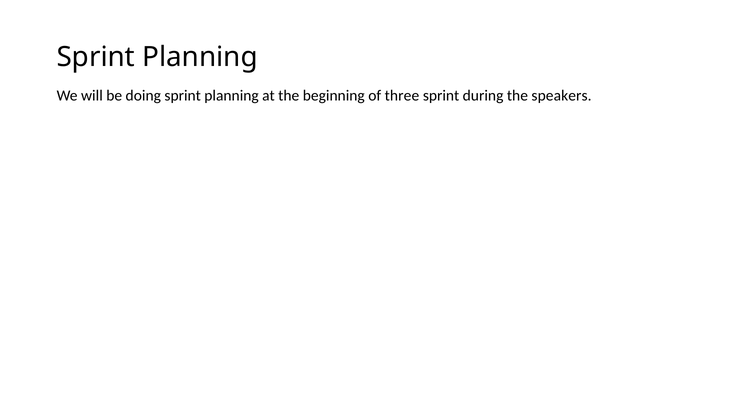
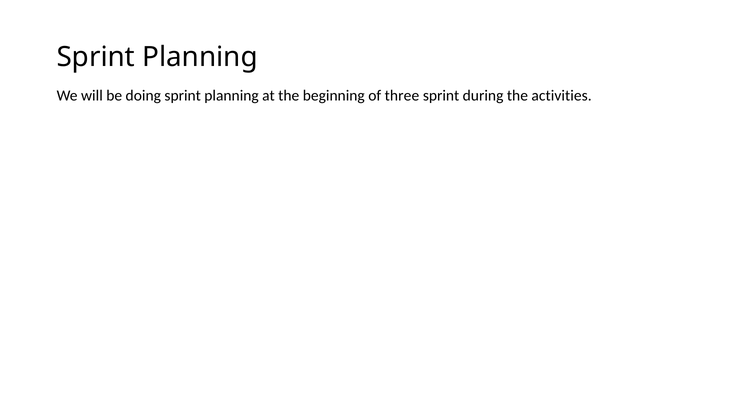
speakers: speakers -> activities (562, 95)
